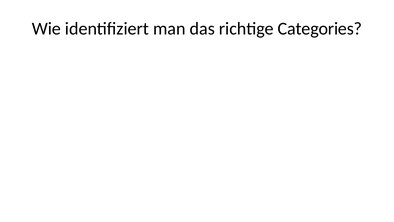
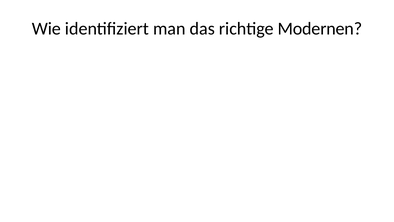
Categories: Categories -> Modernen (320, 29)
